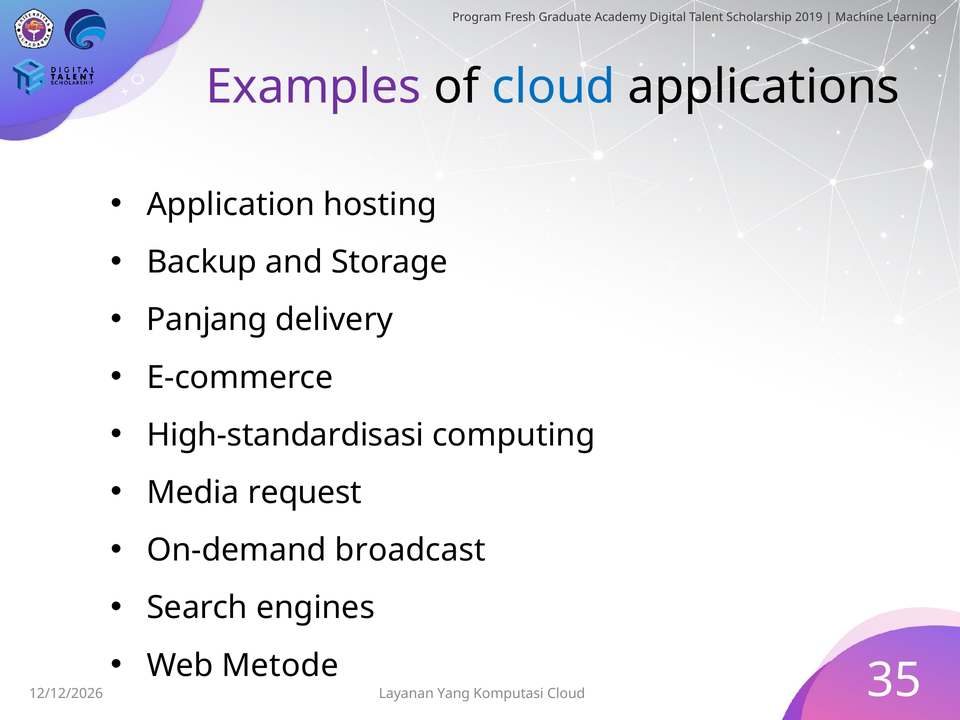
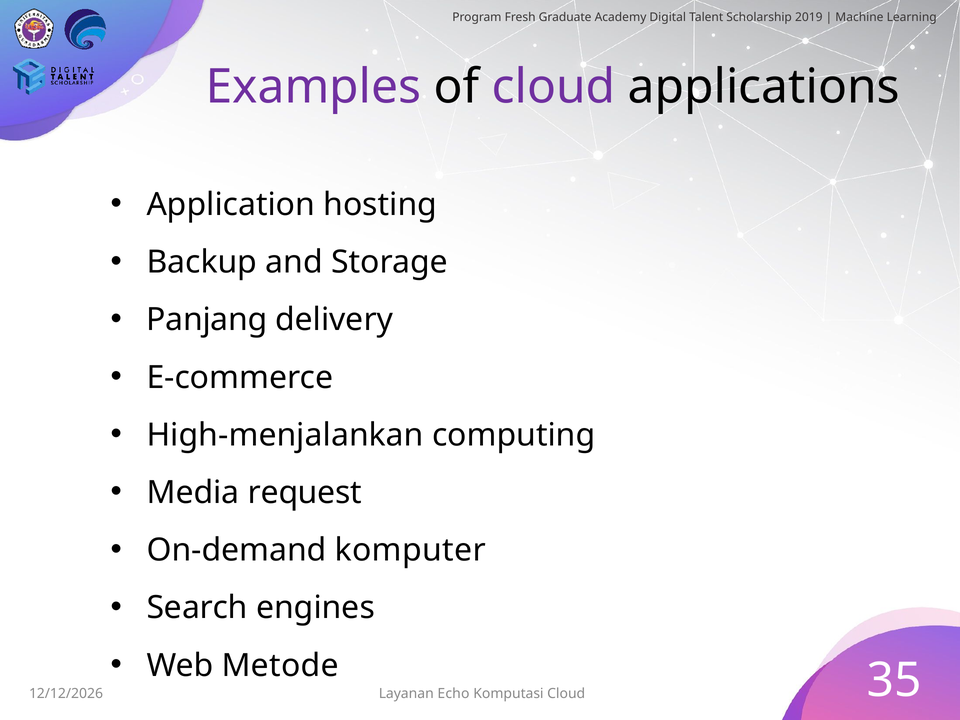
cloud colour: blue -> purple (554, 87)
High-standardisasi: High-standardisasi -> High-menjalankan (285, 435)
broadcast: broadcast -> komputer (410, 550)
Yang: Yang -> Echo (453, 693)
